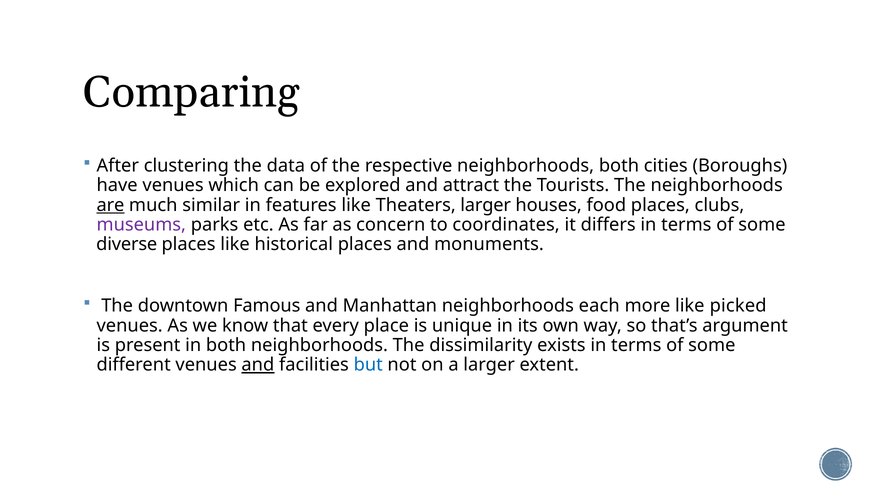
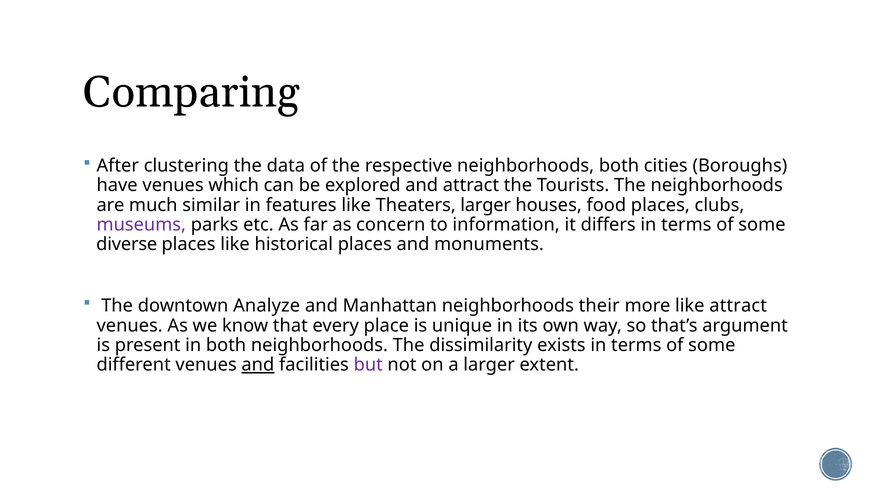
are underline: present -> none (110, 205)
coordinates: coordinates -> information (506, 225)
Famous: Famous -> Analyze (267, 306)
each: each -> their (599, 306)
like picked: picked -> attract (738, 306)
but colour: blue -> purple (368, 365)
